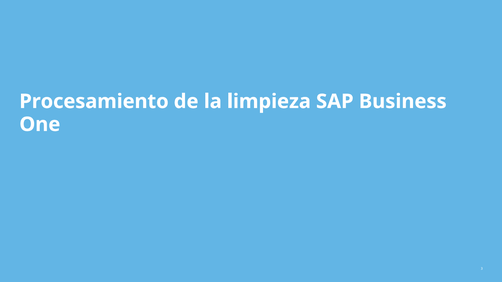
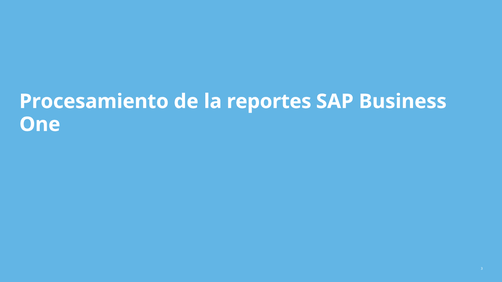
limpieza: limpieza -> reportes (269, 102)
